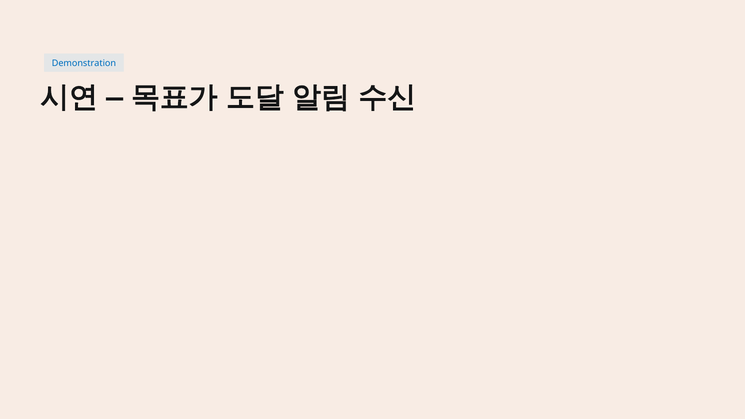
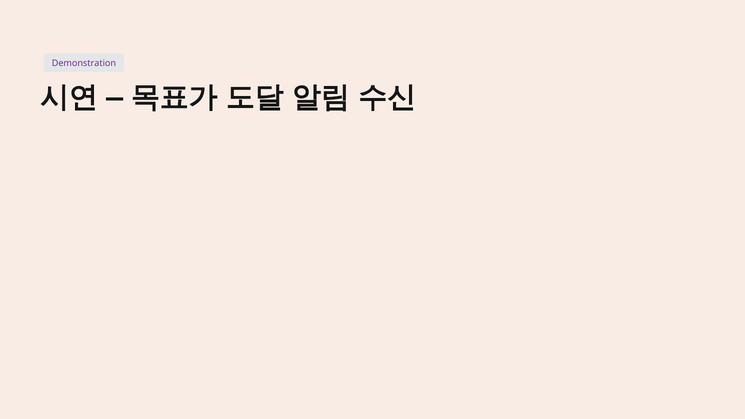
Demonstration colour: blue -> purple (84, 63)
